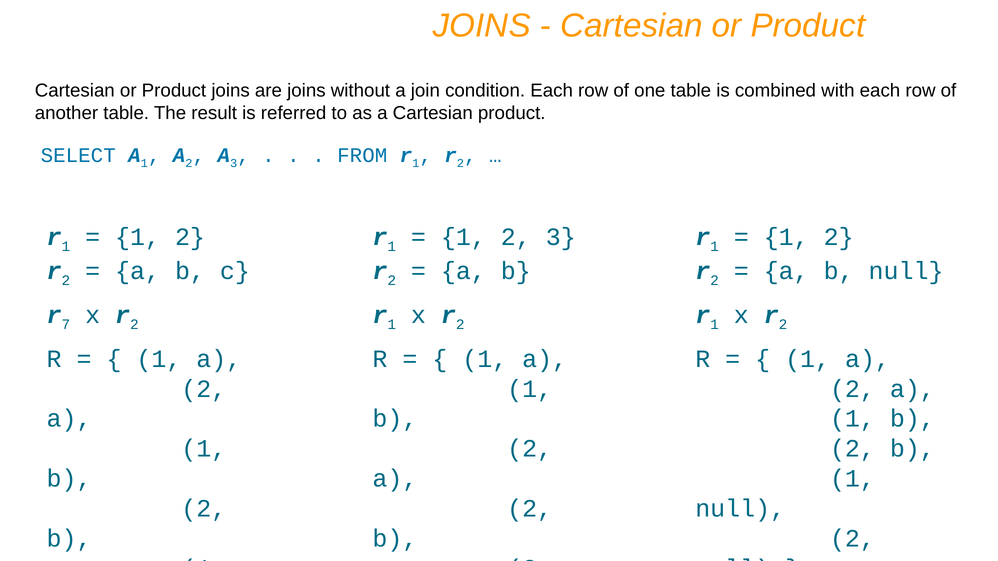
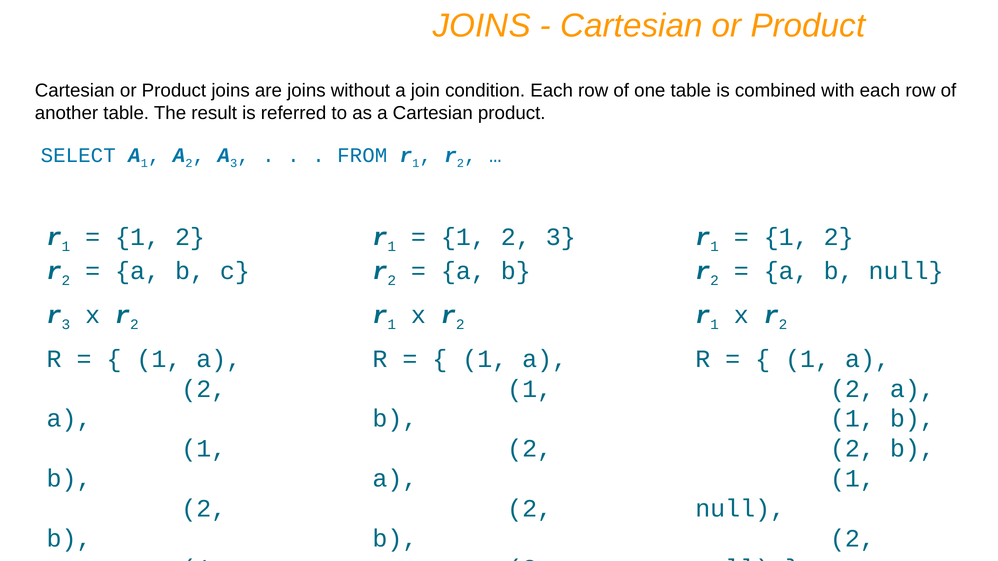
r 7: 7 -> 3 (66, 325)
